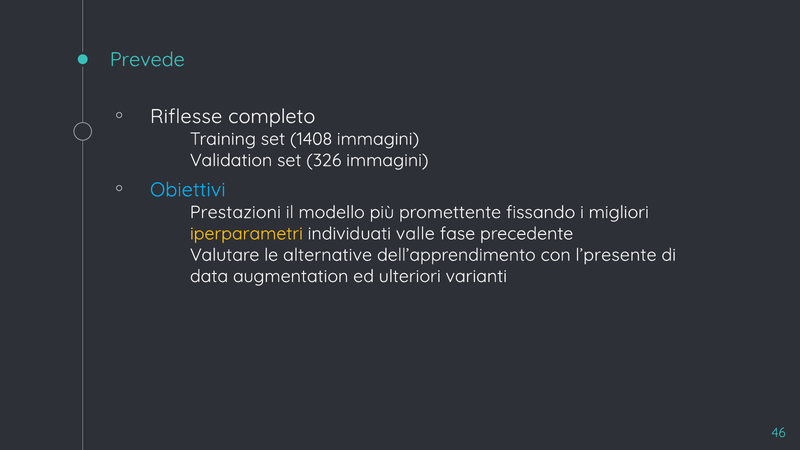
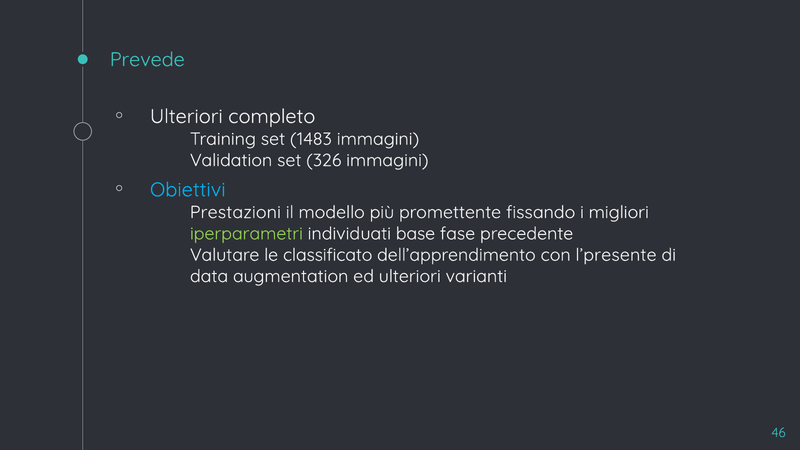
Riflesse: Riflesse -> Ulteriori (186, 116)
1408: 1408 -> 1483 (311, 139)
iperparametri colour: yellow -> light green (246, 234)
valle: valle -> base (415, 234)
alternative: alternative -> classificato (328, 255)
